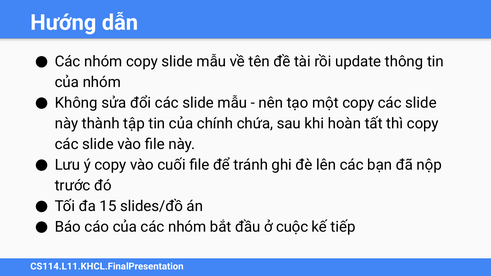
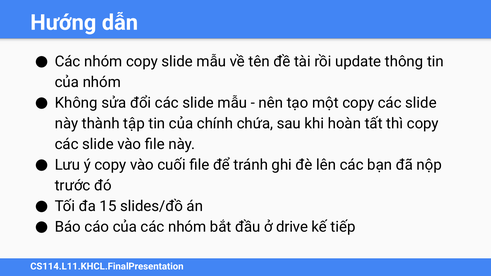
cuộc: cuộc -> drive (292, 227)
